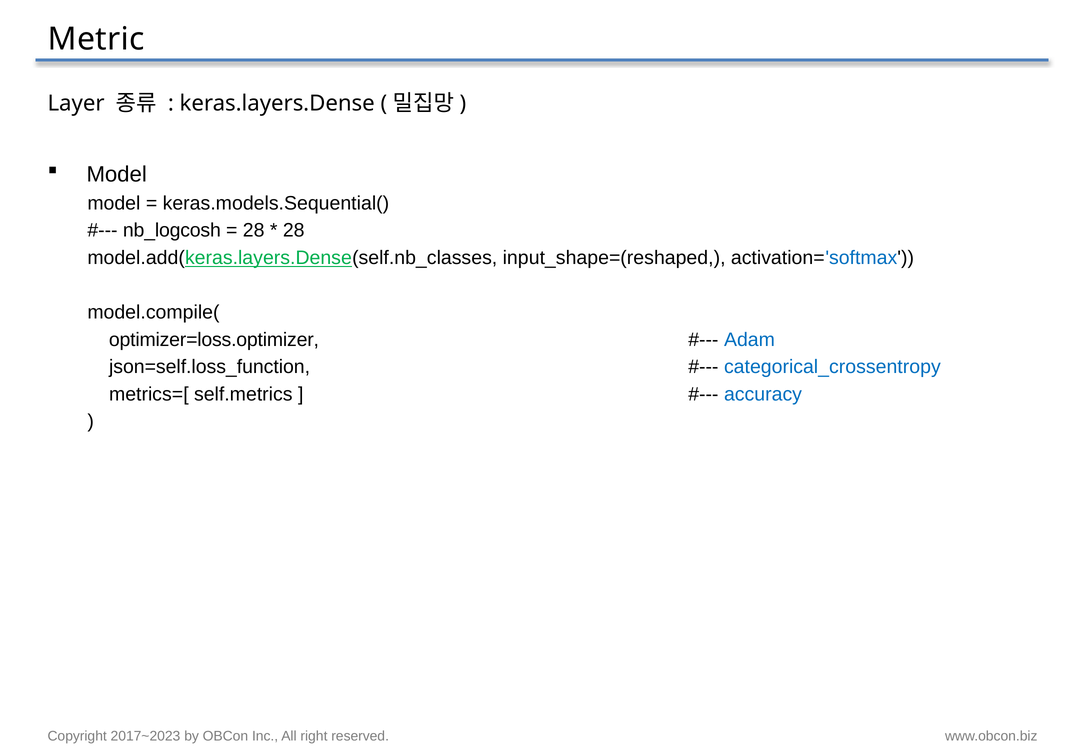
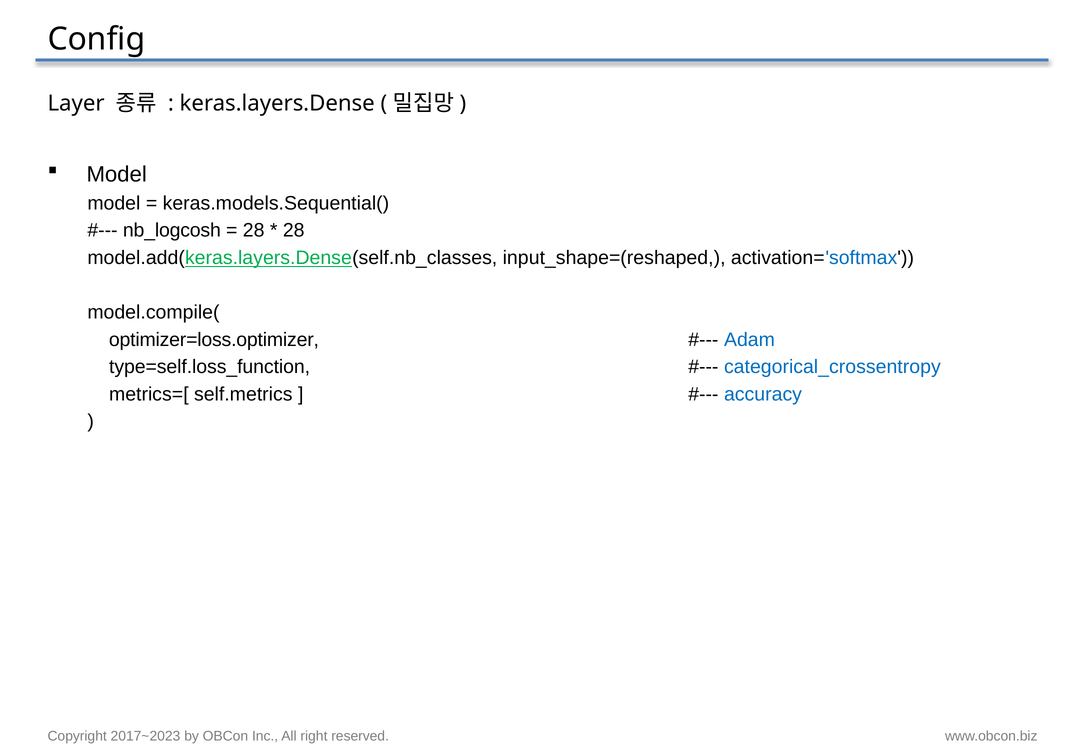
Metric: Metric -> Config (96, 39)
json=self.loss_function: json=self.loss_function -> type=self.loss_function (210, 367)
